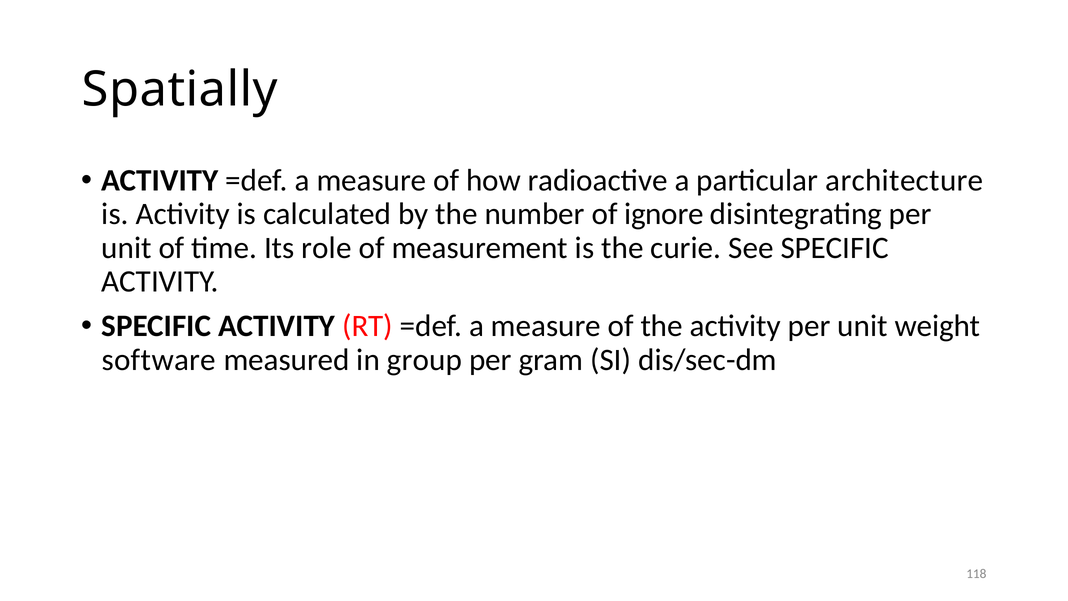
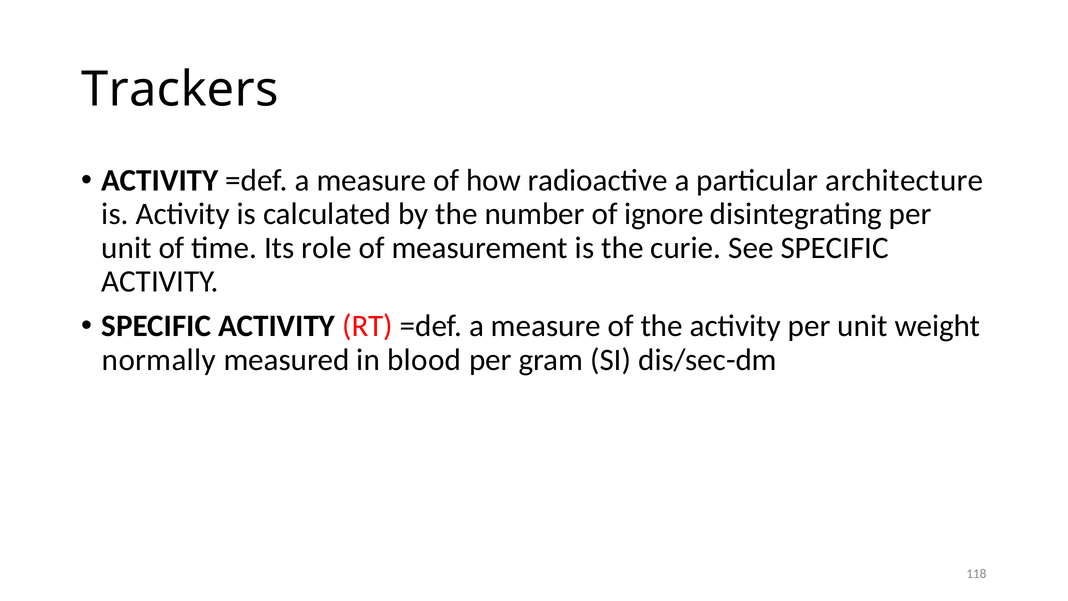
Spatially: Spatially -> Trackers (180, 90)
software: software -> normally (159, 360)
group: group -> blood (424, 360)
